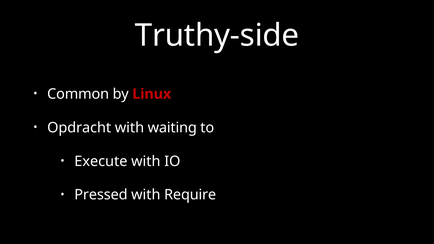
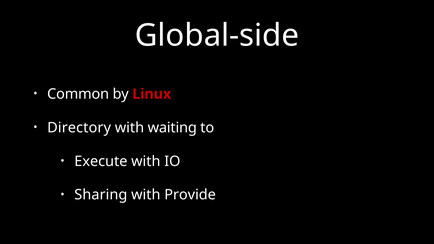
Truthy-side: Truthy-side -> Global-side (217, 36)
Opdracht: Opdracht -> Directory (79, 128)
Pressed: Pressed -> Sharing (101, 195)
Require: Require -> Provide (190, 195)
